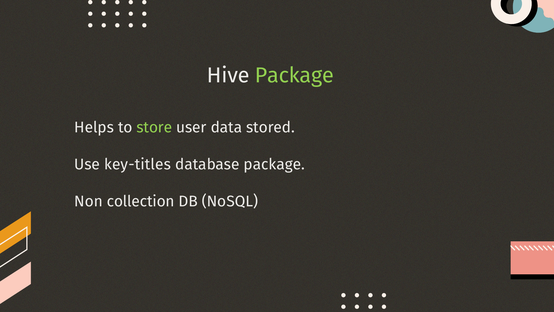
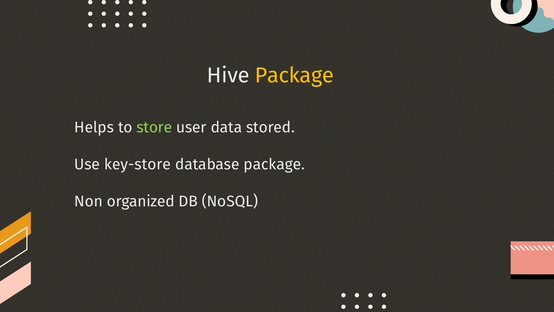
Package colour: light green -> yellow (294, 75)
key-titles: key-titles -> key-store (138, 164)
collection: collection -> organized (141, 201)
